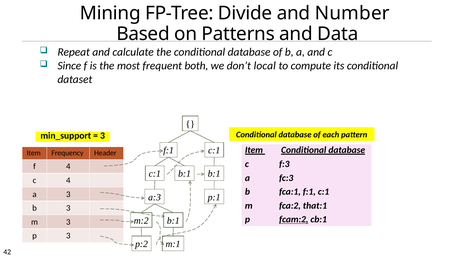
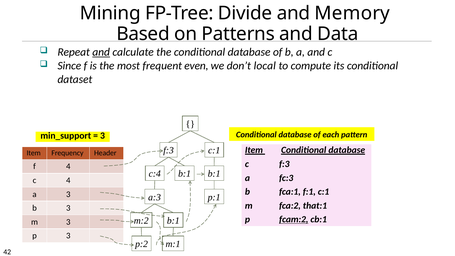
Number: Number -> Memory (352, 13)
and underline: none -> present (101, 52)
both: both -> even (196, 66)
f:1: f:1 -> f:3 (169, 150)
c:1: c:1 -> c:4 (155, 174)
